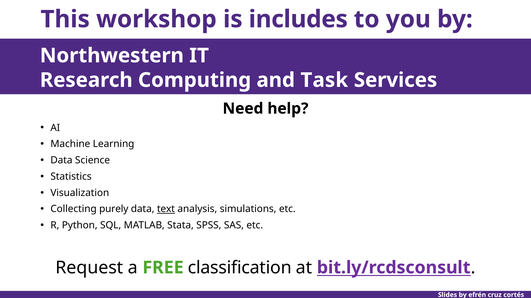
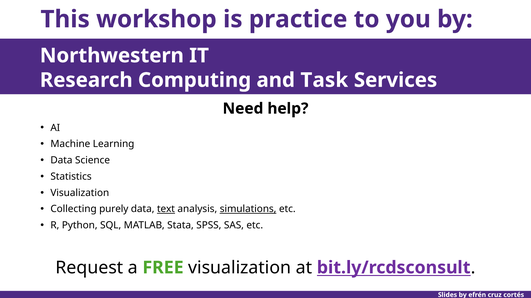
includes: includes -> practice (298, 19)
simulations underline: none -> present (248, 210)
FREE classification: classification -> visualization (240, 268)
